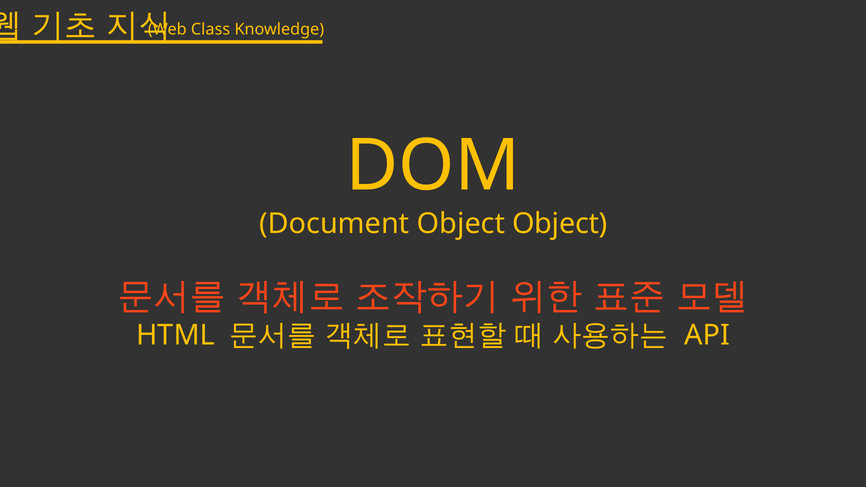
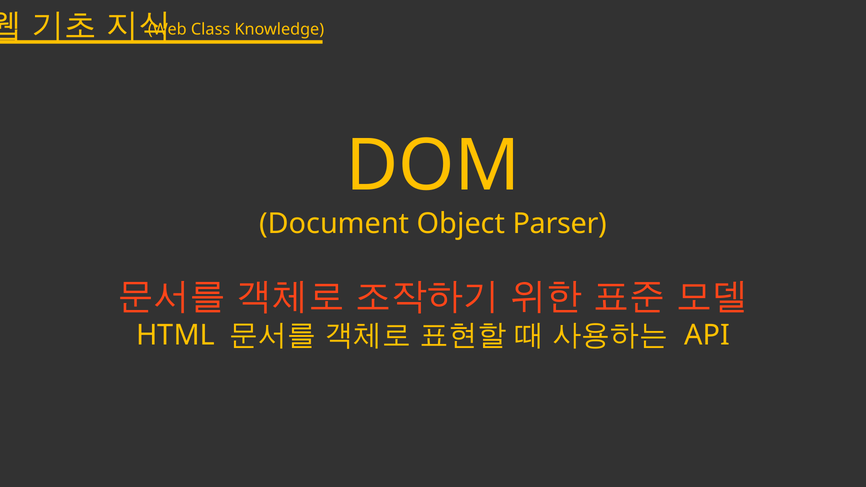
Object Object: Object -> Parser (560, 224)
